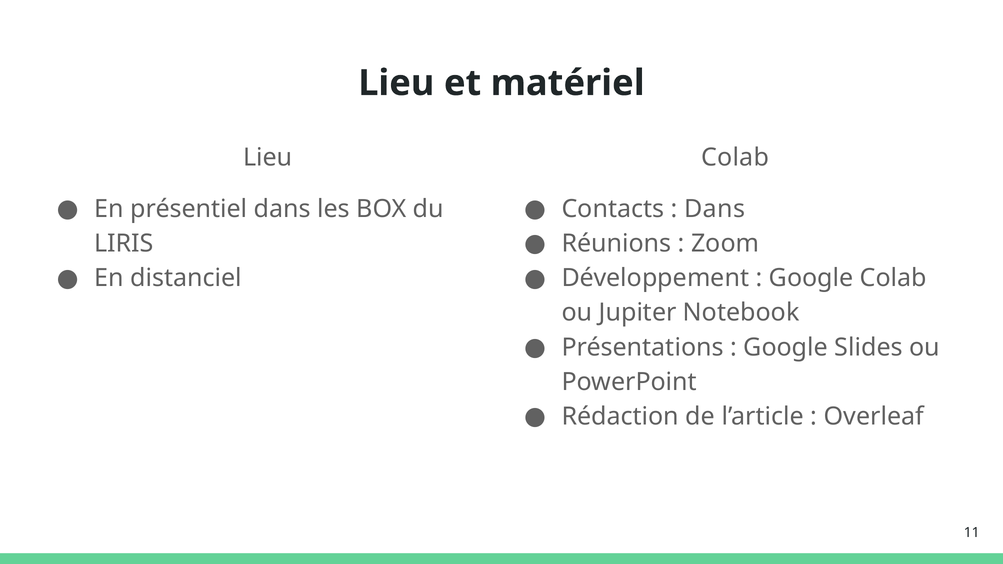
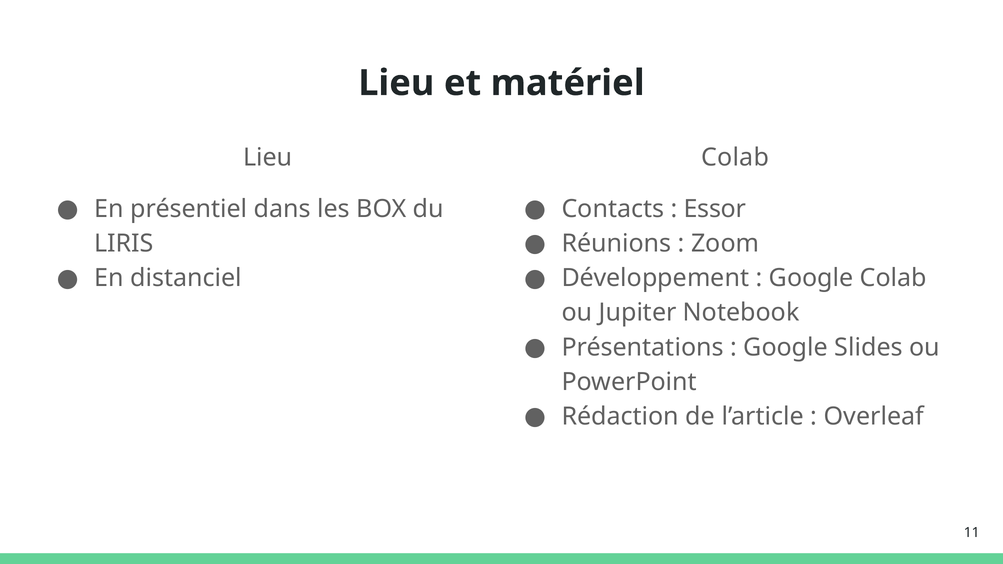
Dans: Dans -> Essor (715, 209)
